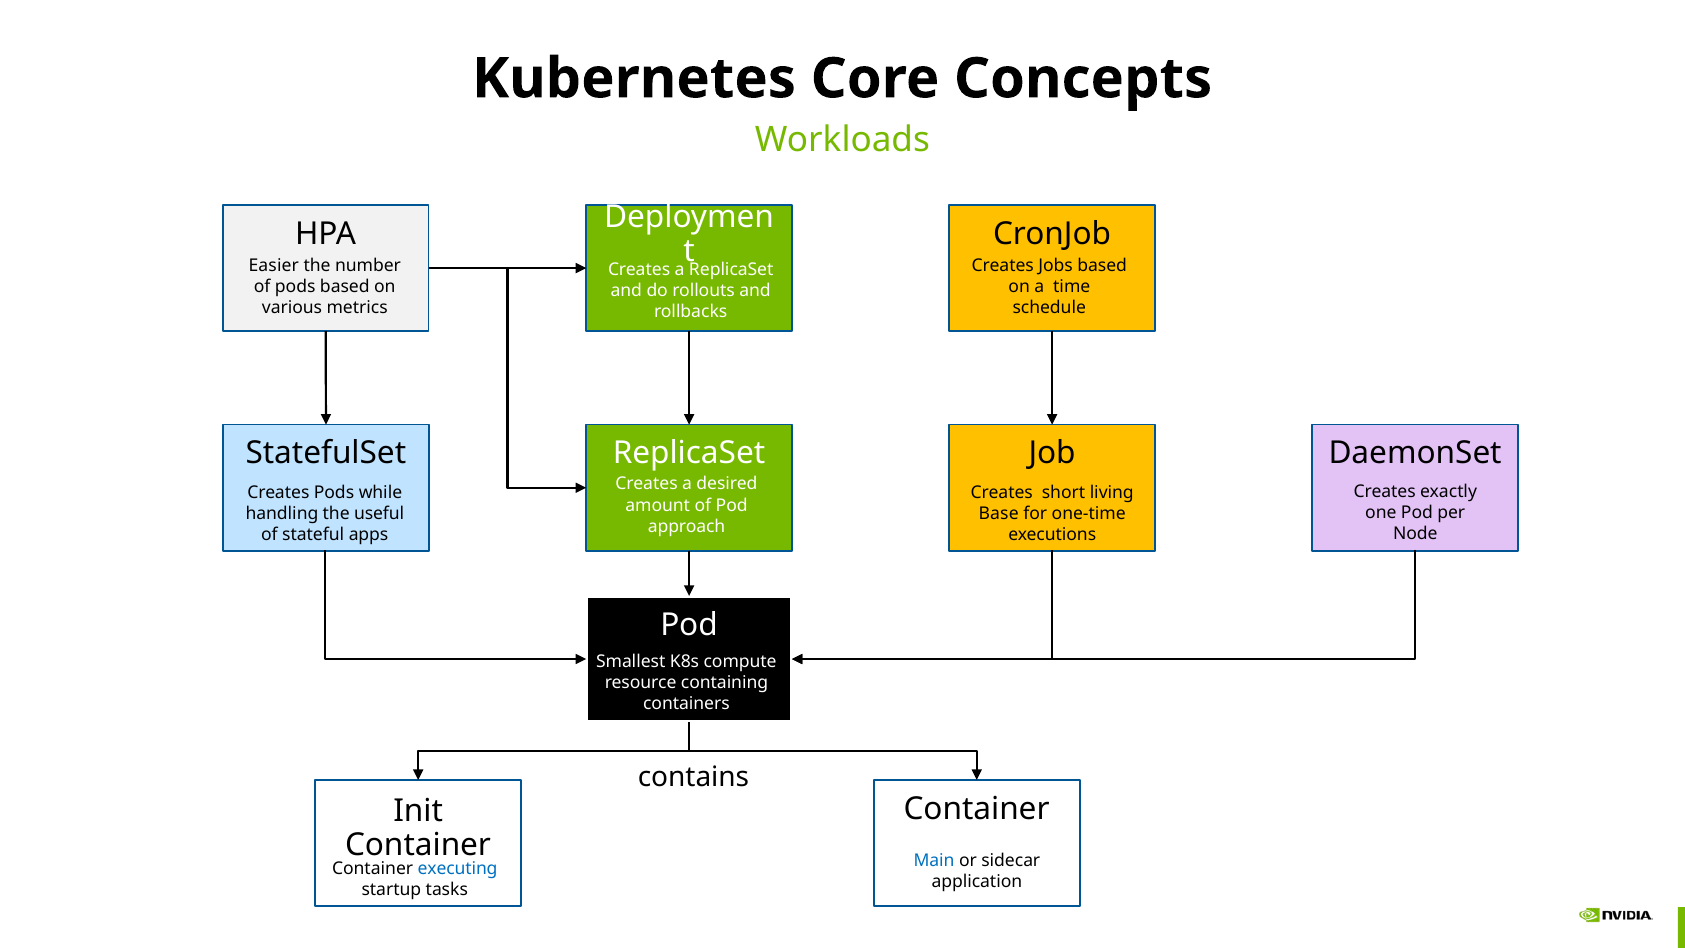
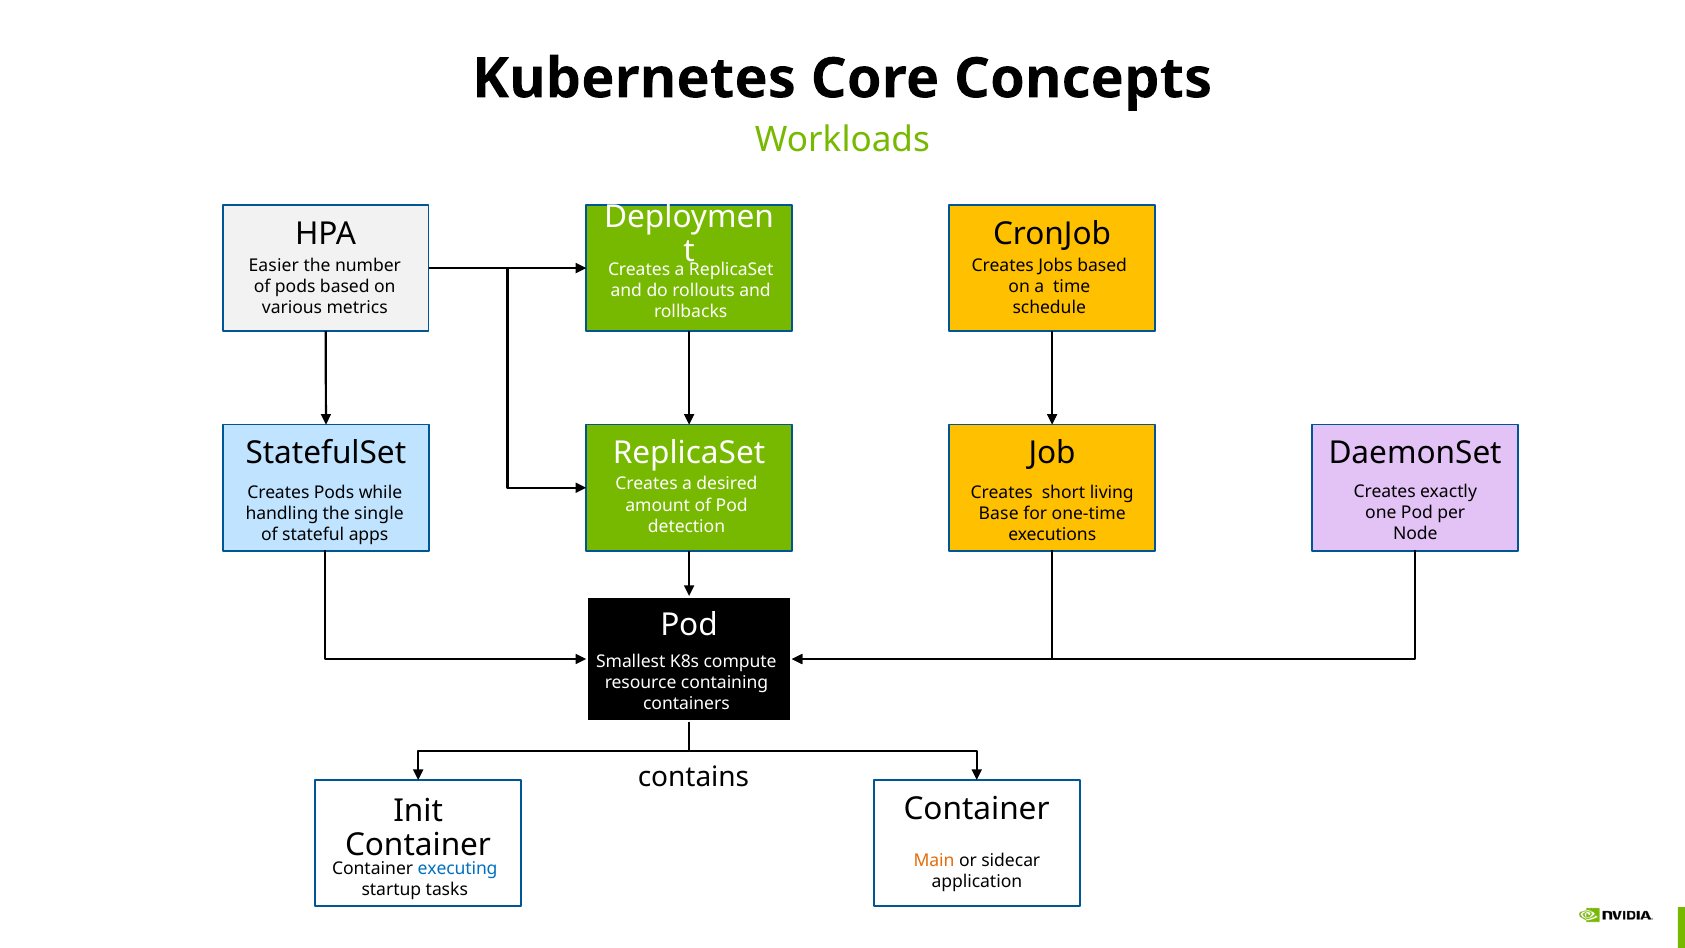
useful: useful -> single (379, 513)
approach: approach -> detection (687, 526)
Main colour: blue -> orange (934, 861)
